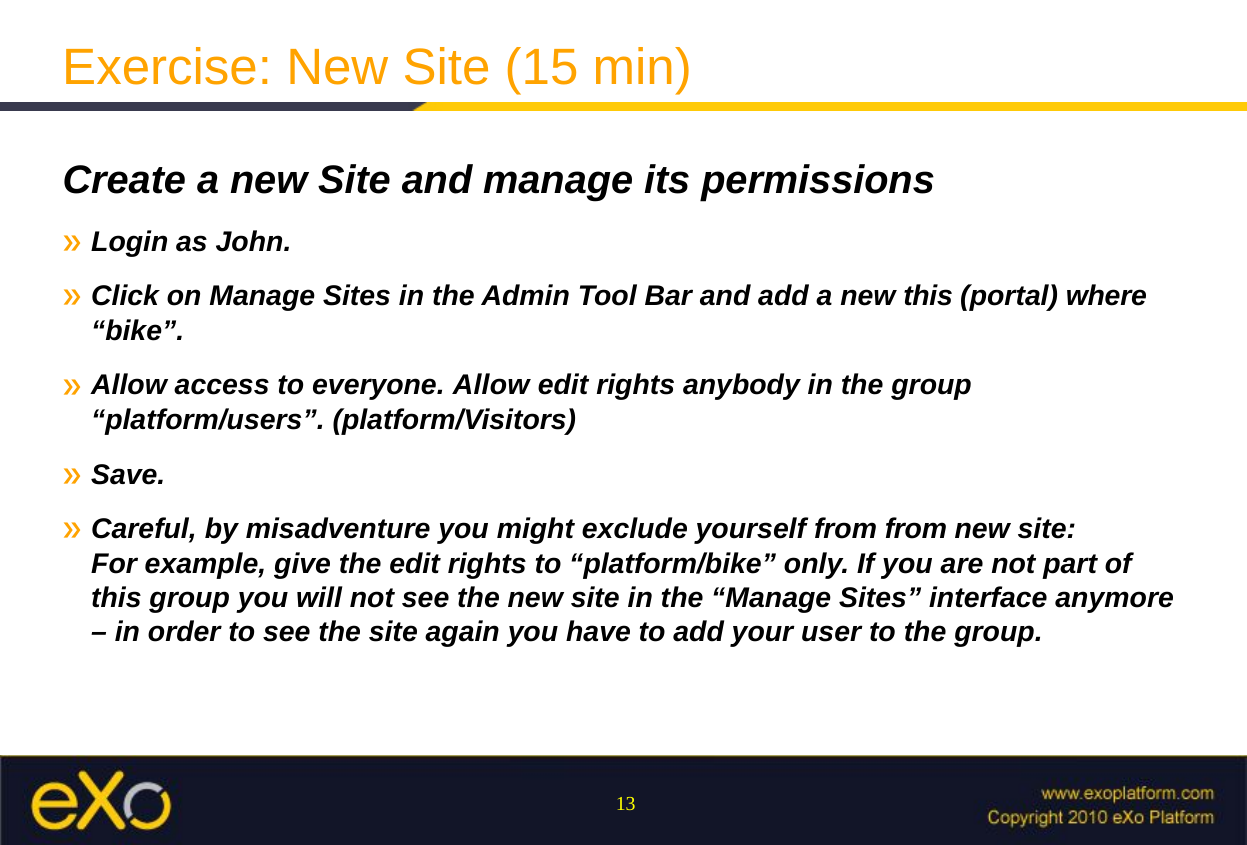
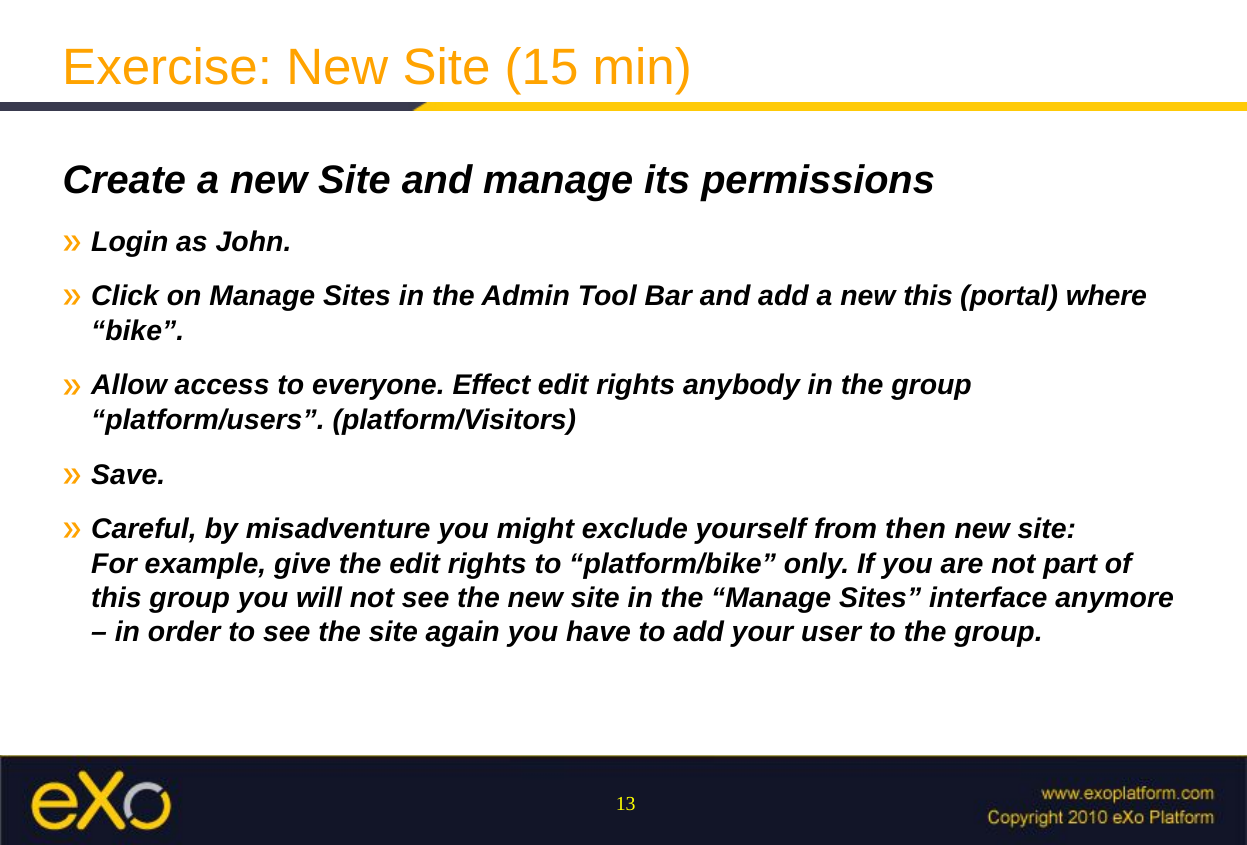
everyone Allow: Allow -> Effect (491, 385)
from from: from -> then (916, 529)
